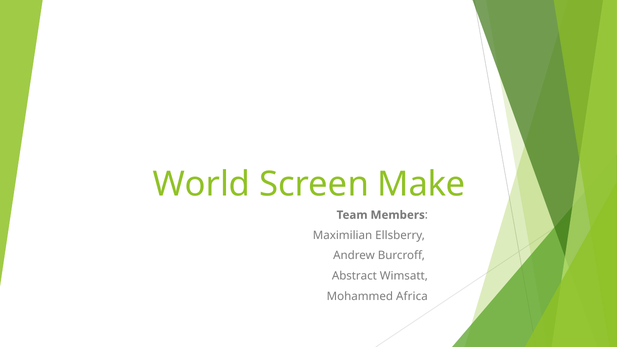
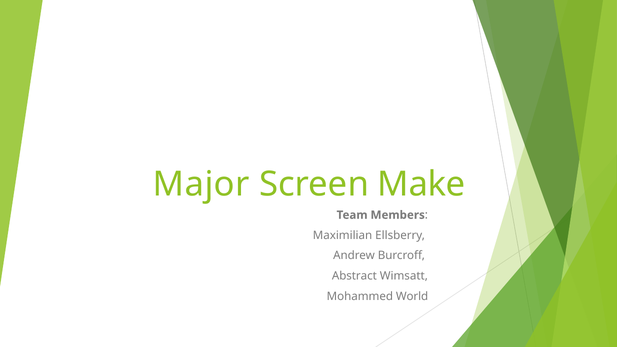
World: World -> Major (201, 184)
Africa: Africa -> World (412, 296)
